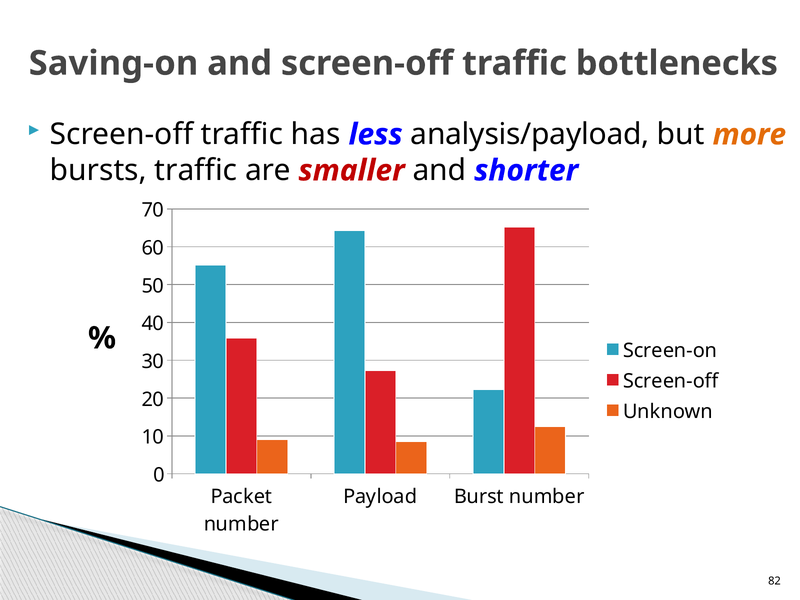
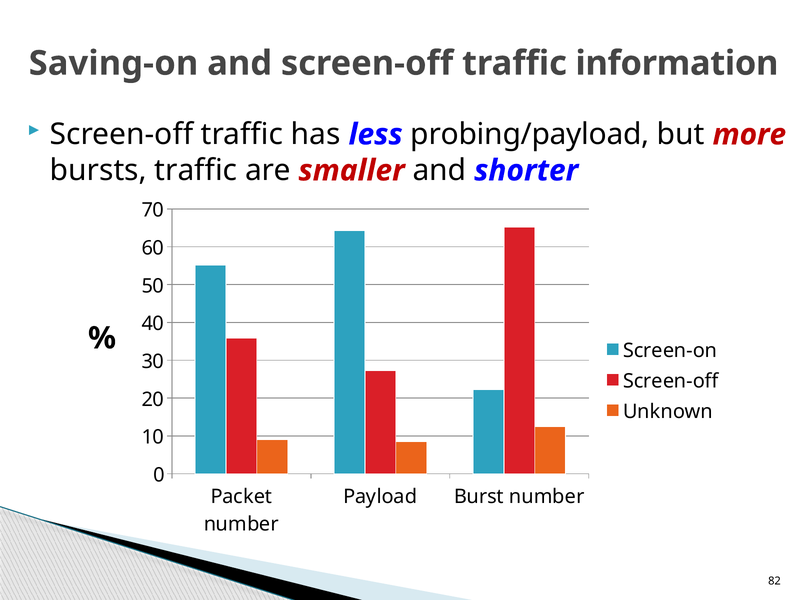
bottlenecks: bottlenecks -> information (677, 63)
analysis/payload: analysis/payload -> probing/payload (530, 135)
more colour: orange -> red (749, 135)
